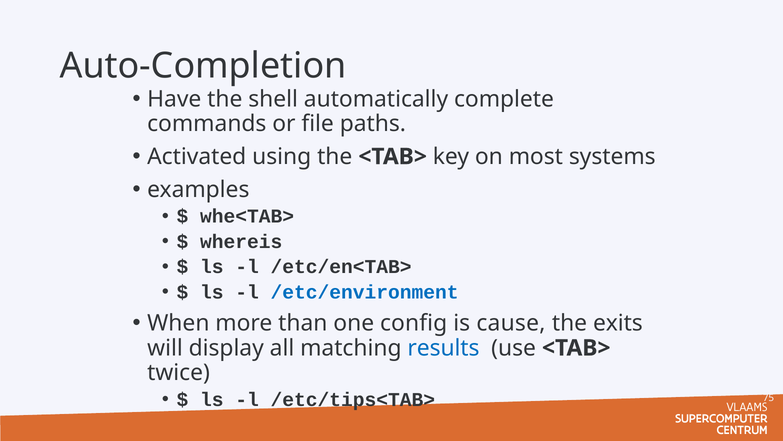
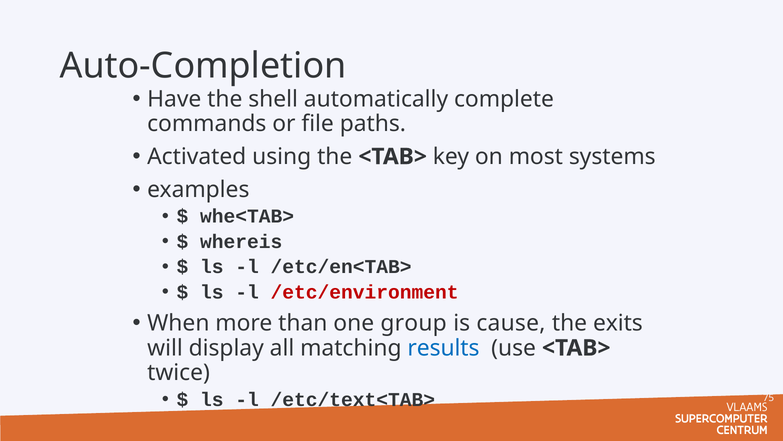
/etc/environment colour: blue -> red (365, 292)
config: config -> group (414, 323)
/etc/tips<TAB>: /etc/tips<TAB> -> /etc/text<TAB> (353, 399)
